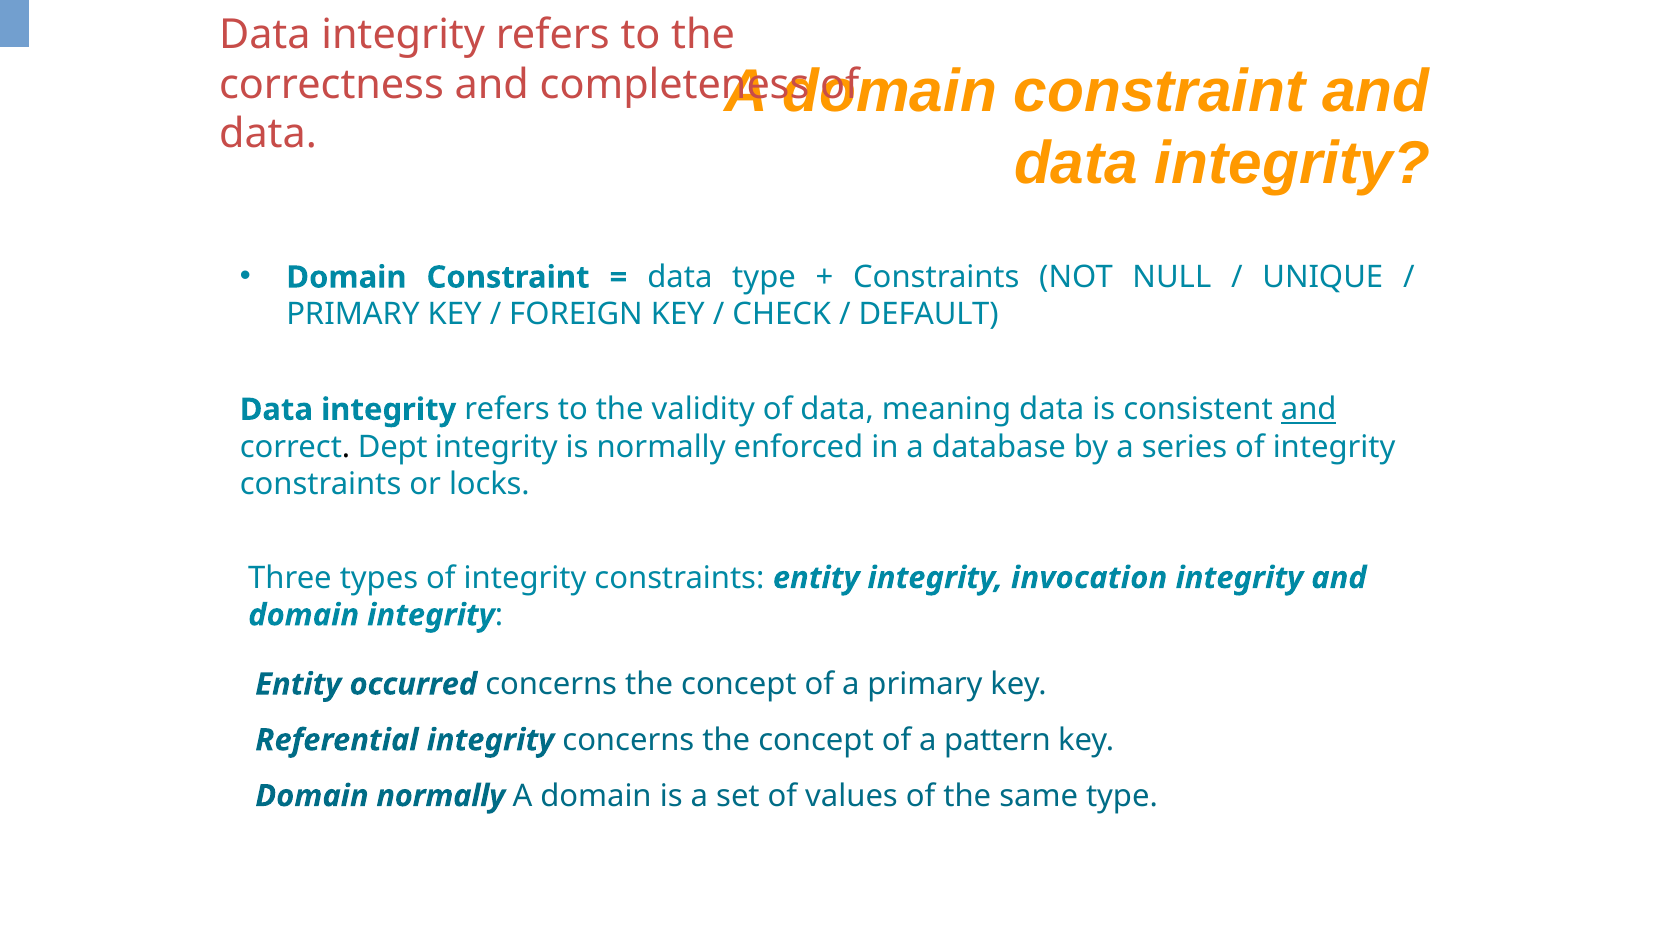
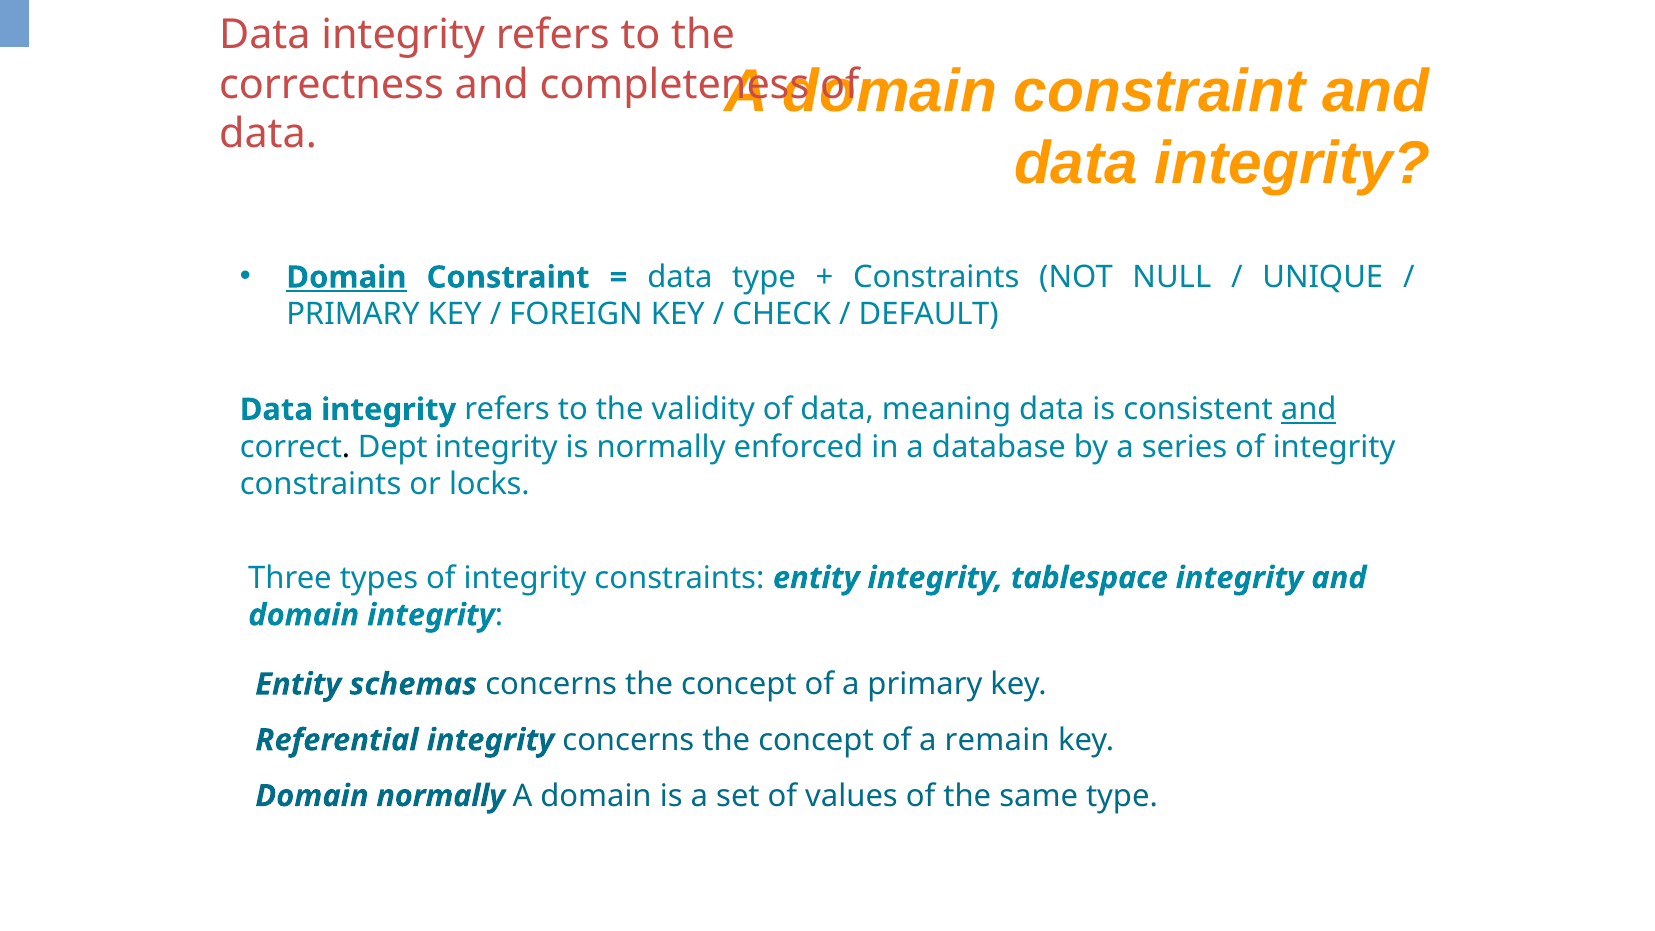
Domain underline: none -> present (346, 277)
invocation: invocation -> tablespace (1089, 578)
occurred: occurred -> schemas (413, 684)
pattern: pattern -> remain (997, 740)
